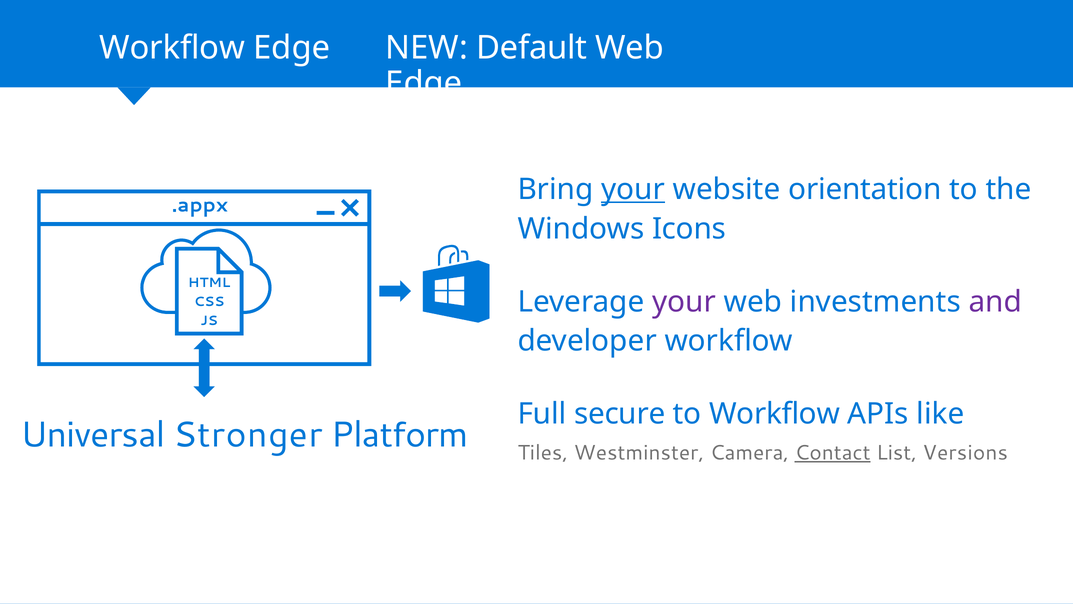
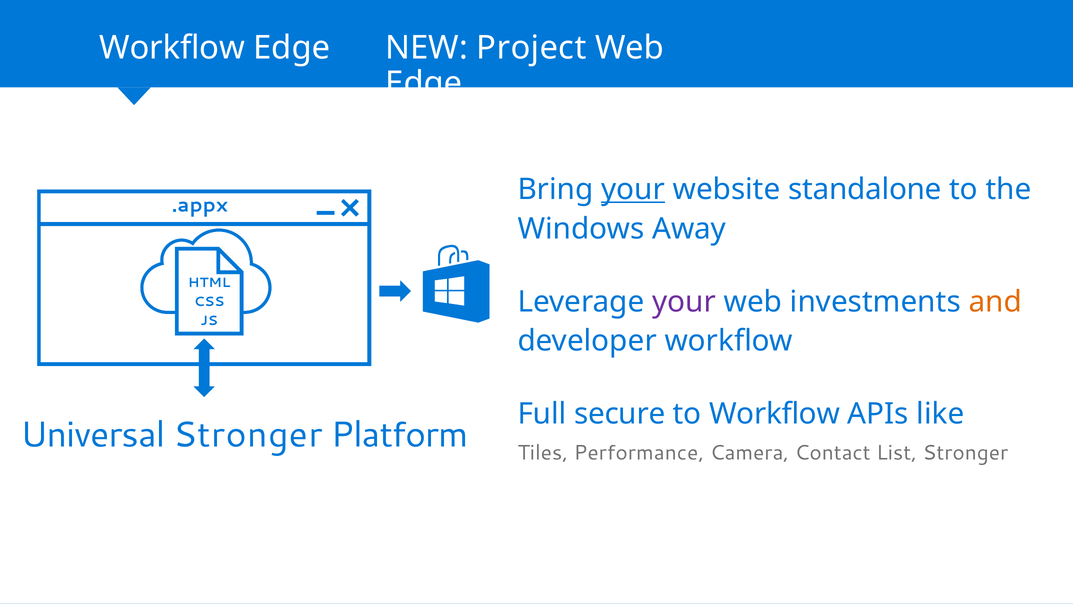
Default: Default -> Project (531, 48)
orientation: orientation -> standalone (865, 189)
Icons: Icons -> Away (689, 229)
and colour: purple -> orange (995, 301)
Westminster: Westminster -> Performance (639, 453)
Contact underline: present -> none (833, 453)
List Versions: Versions -> Stronger (965, 453)
